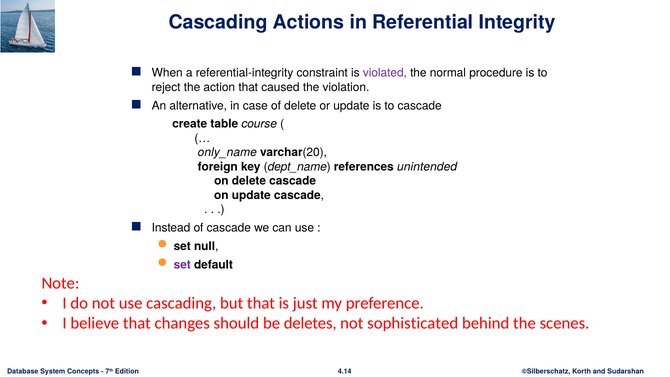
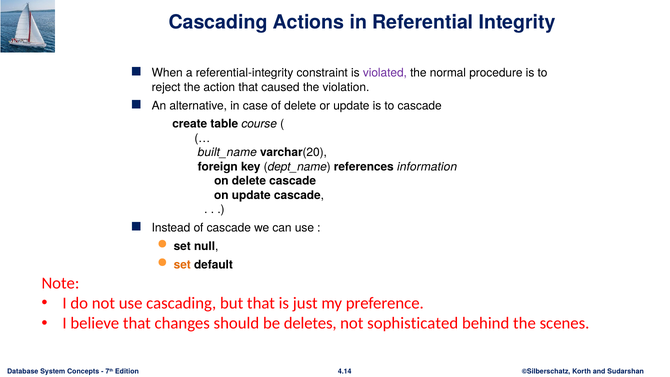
only_name: only_name -> built_name (227, 153)
unintended: unintended -> information (427, 167)
set colour: purple -> orange (182, 265)
